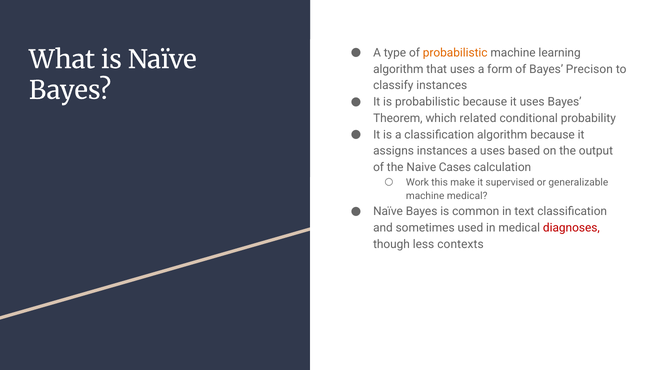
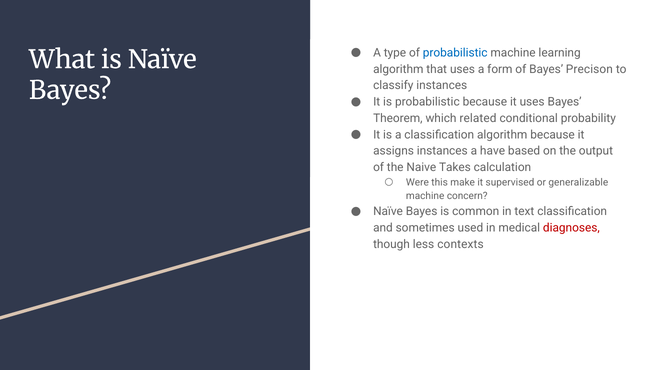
probabilistic colour: orange -> blue (455, 53)
a uses: uses -> have (493, 151)
Cases: Cases -> Takes (455, 167)
Work: Work -> Were (417, 182)
machine medical: medical -> concern (467, 196)
